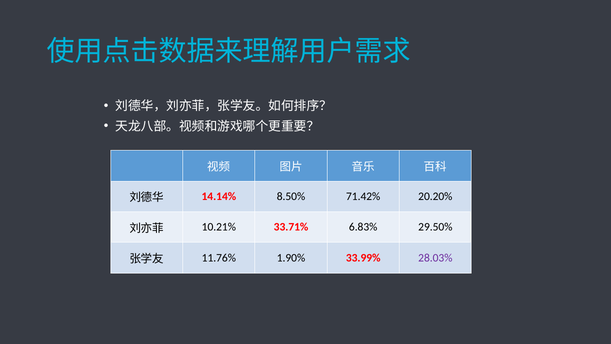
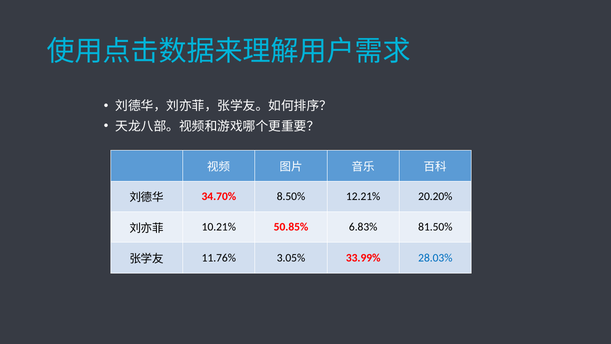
14.14%: 14.14% -> 34.70% (219, 196)
71.42%: 71.42% -> 12.21% (363, 196)
33.71%: 33.71% -> 50.85% (291, 227)
29.50%: 29.50% -> 81.50% (435, 227)
1.90%: 1.90% -> 3.05% (291, 258)
28.03% colour: purple -> blue (435, 258)
